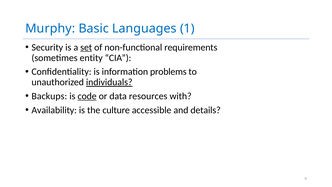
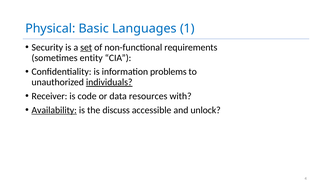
Murphy: Murphy -> Physical (50, 29)
Backups: Backups -> Receiver (49, 96)
code underline: present -> none (87, 96)
Availability underline: none -> present (54, 110)
culture: culture -> discuss (116, 110)
details: details -> unlock (206, 110)
